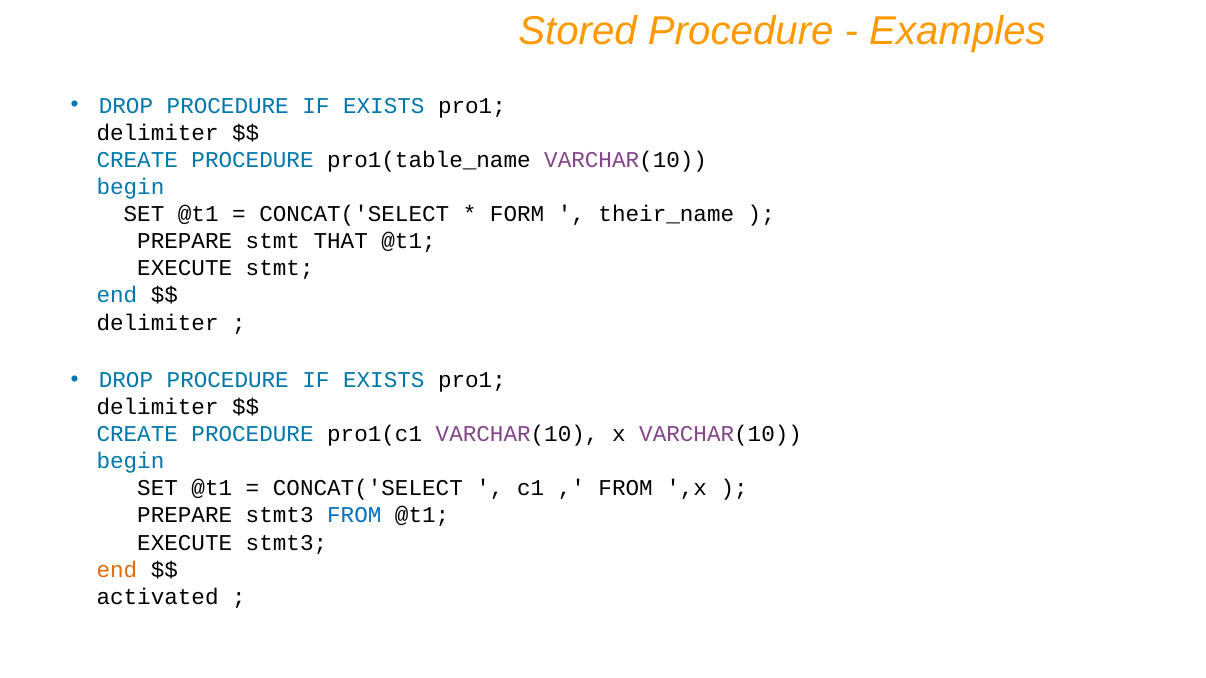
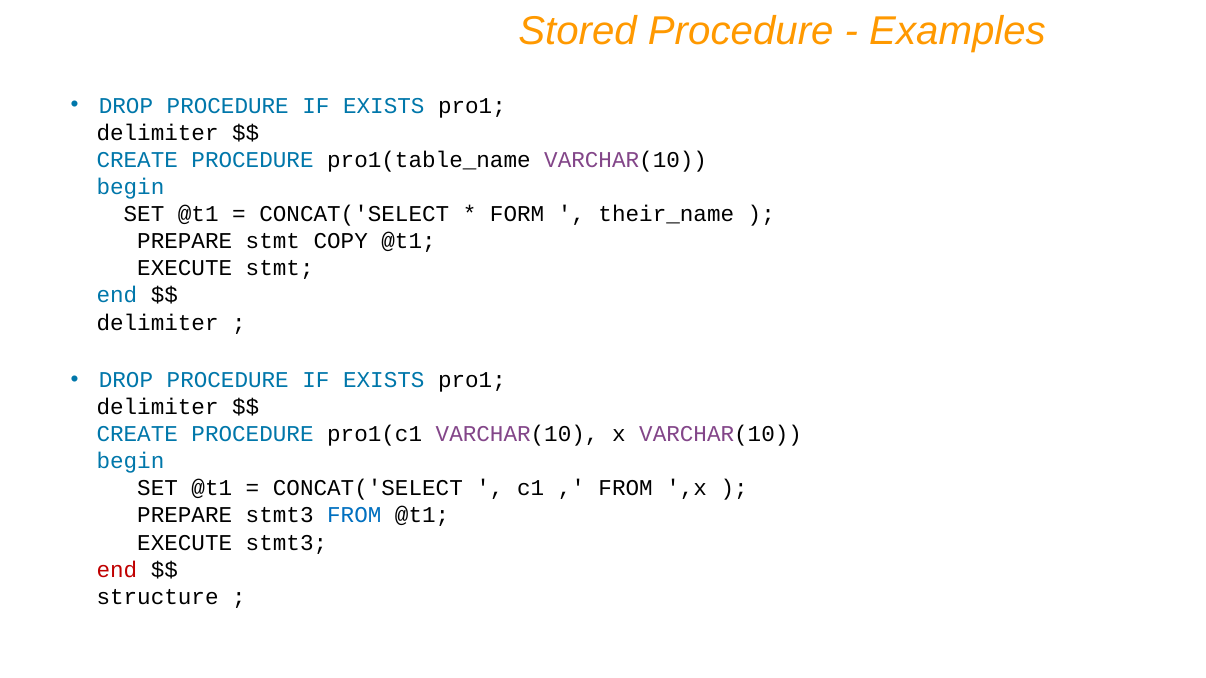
THAT: THAT -> COPY (341, 241)
end colour: orange -> red (117, 570)
activated: activated -> structure (158, 597)
